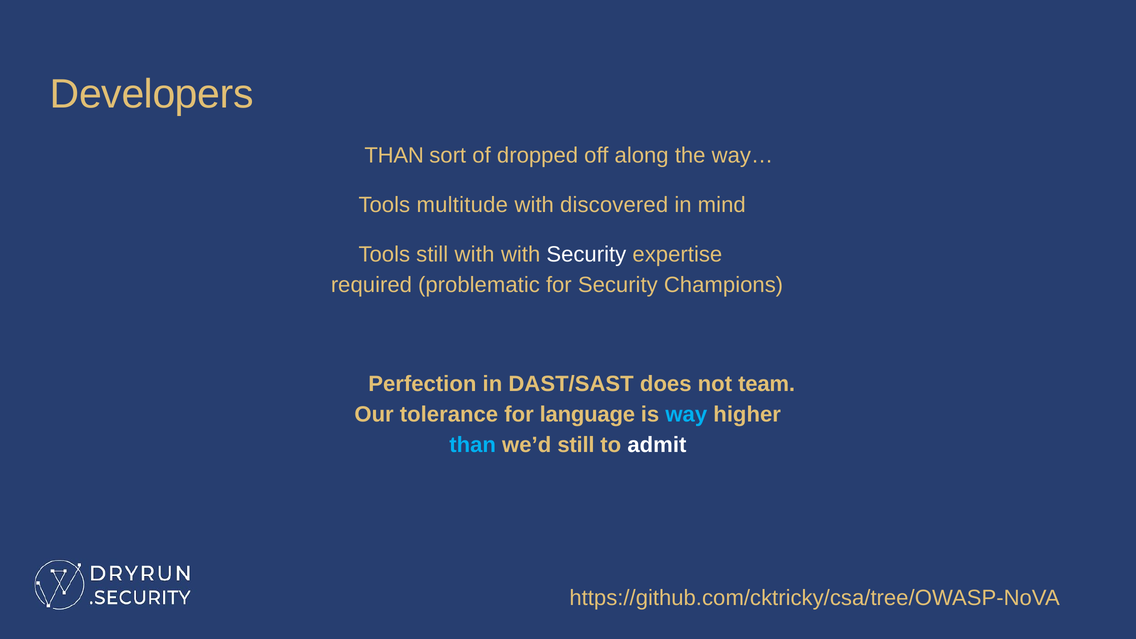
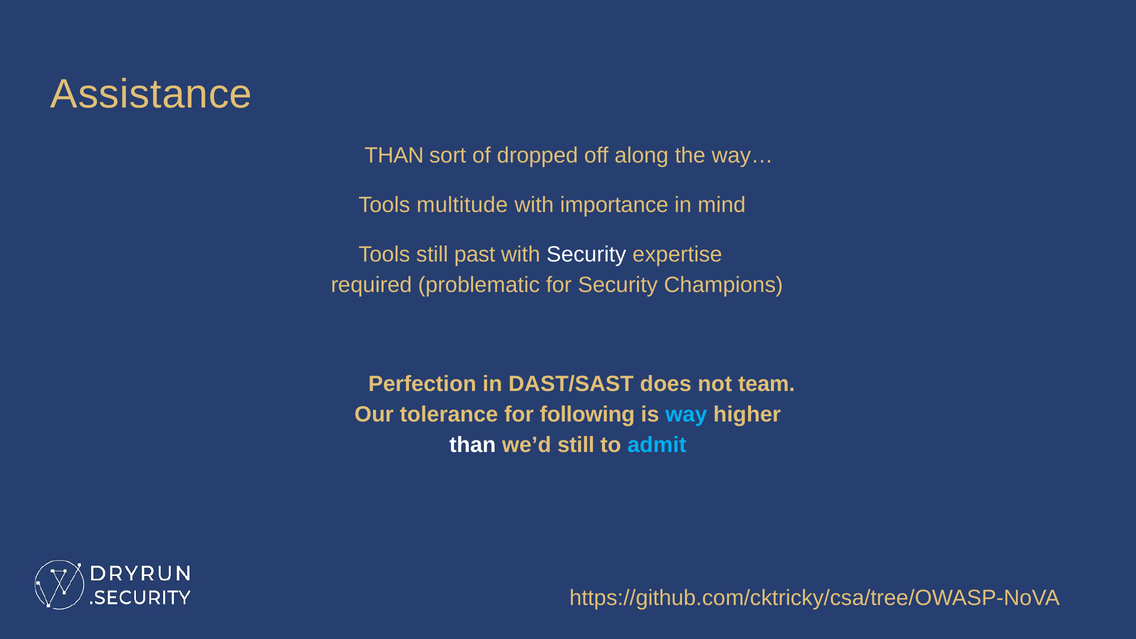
Developers: Developers -> Assistance (151, 94)
discovered: discovered -> importance (614, 205)
still with: with -> past (475, 254)
language: language -> following (587, 414)
than colour: light blue -> white (473, 445)
admit colour: white -> light blue (657, 445)
